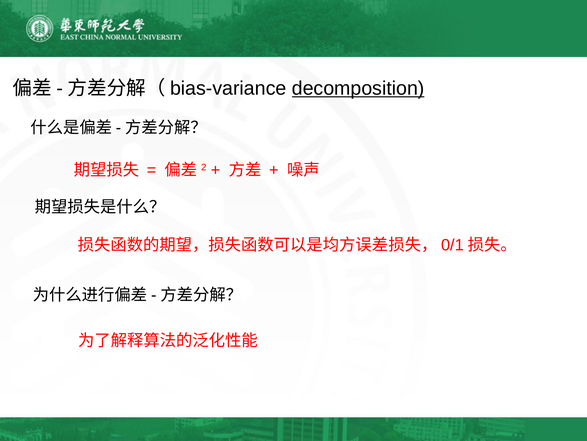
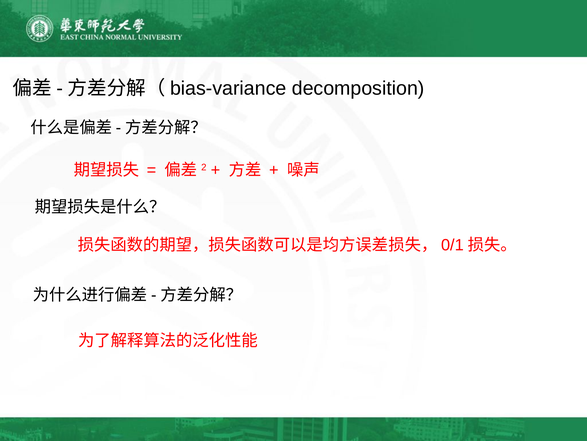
decomposition underline: present -> none (358, 88)
